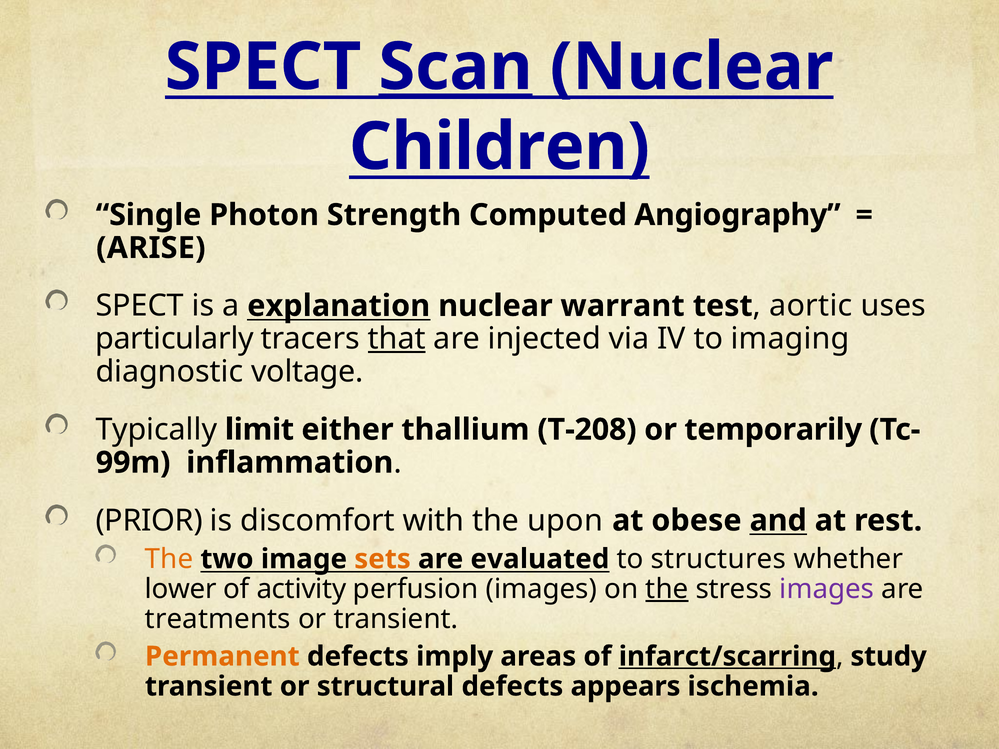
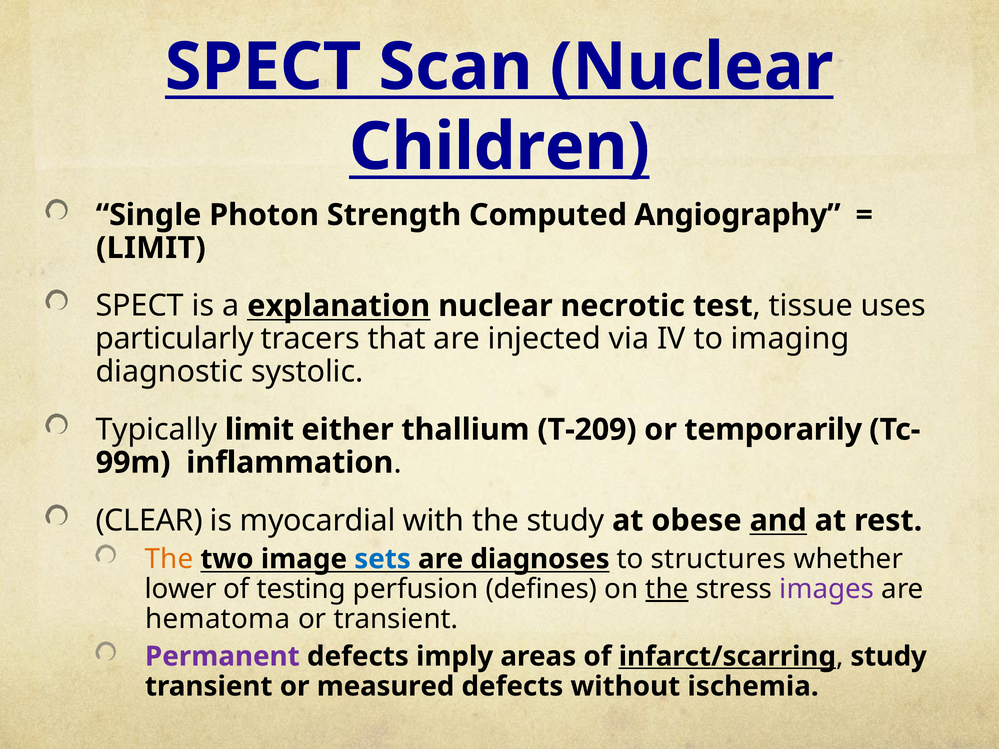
Scan underline: present -> none (456, 67)
ARISE: ARISE -> LIMIT (151, 248)
warrant: warrant -> necrotic (623, 306)
aortic: aortic -> tissue (811, 306)
that underline: present -> none (397, 339)
voltage: voltage -> systolic (307, 372)
T-208: T-208 -> T-209 (587, 430)
PRIOR: PRIOR -> CLEAR (149, 521)
discomfort: discomfort -> myocardial (318, 521)
the upon: upon -> study (565, 521)
sets colour: orange -> blue (383, 559)
evaluated: evaluated -> diagnoses (540, 559)
activity: activity -> testing (301, 589)
perfusion images: images -> defines (541, 589)
treatments: treatments -> hematoma (218, 619)
Permanent colour: orange -> purple (222, 657)
structural: structural -> measured (386, 687)
appears: appears -> without (625, 687)
